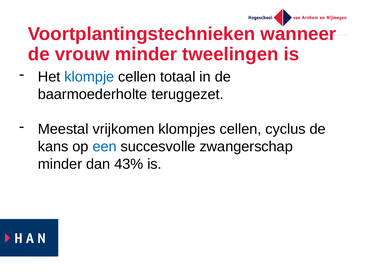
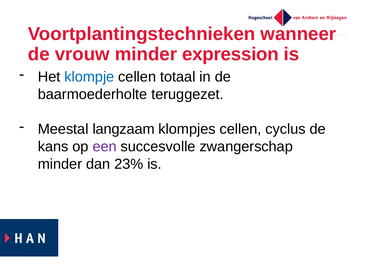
tweelingen: tweelingen -> expression (230, 54)
vrijkomen: vrijkomen -> langzaam (124, 129)
een colour: blue -> purple (105, 146)
43%: 43% -> 23% (129, 164)
